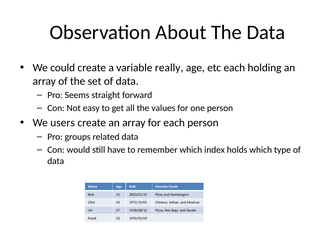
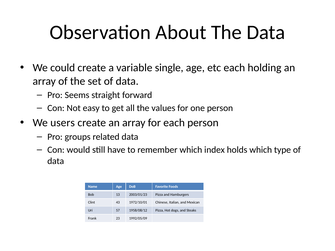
really: really -> single (169, 68)
